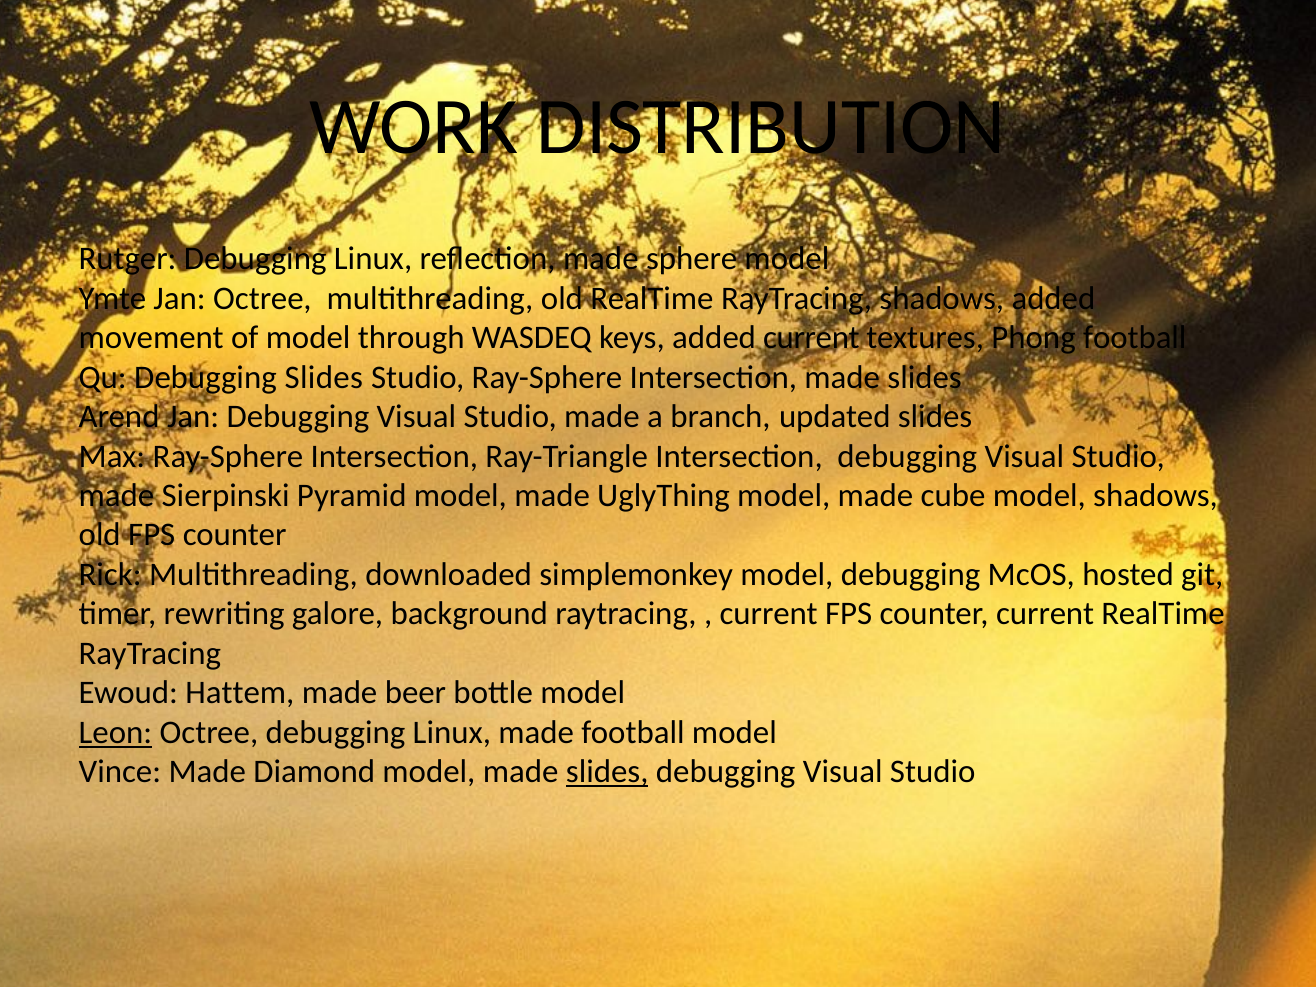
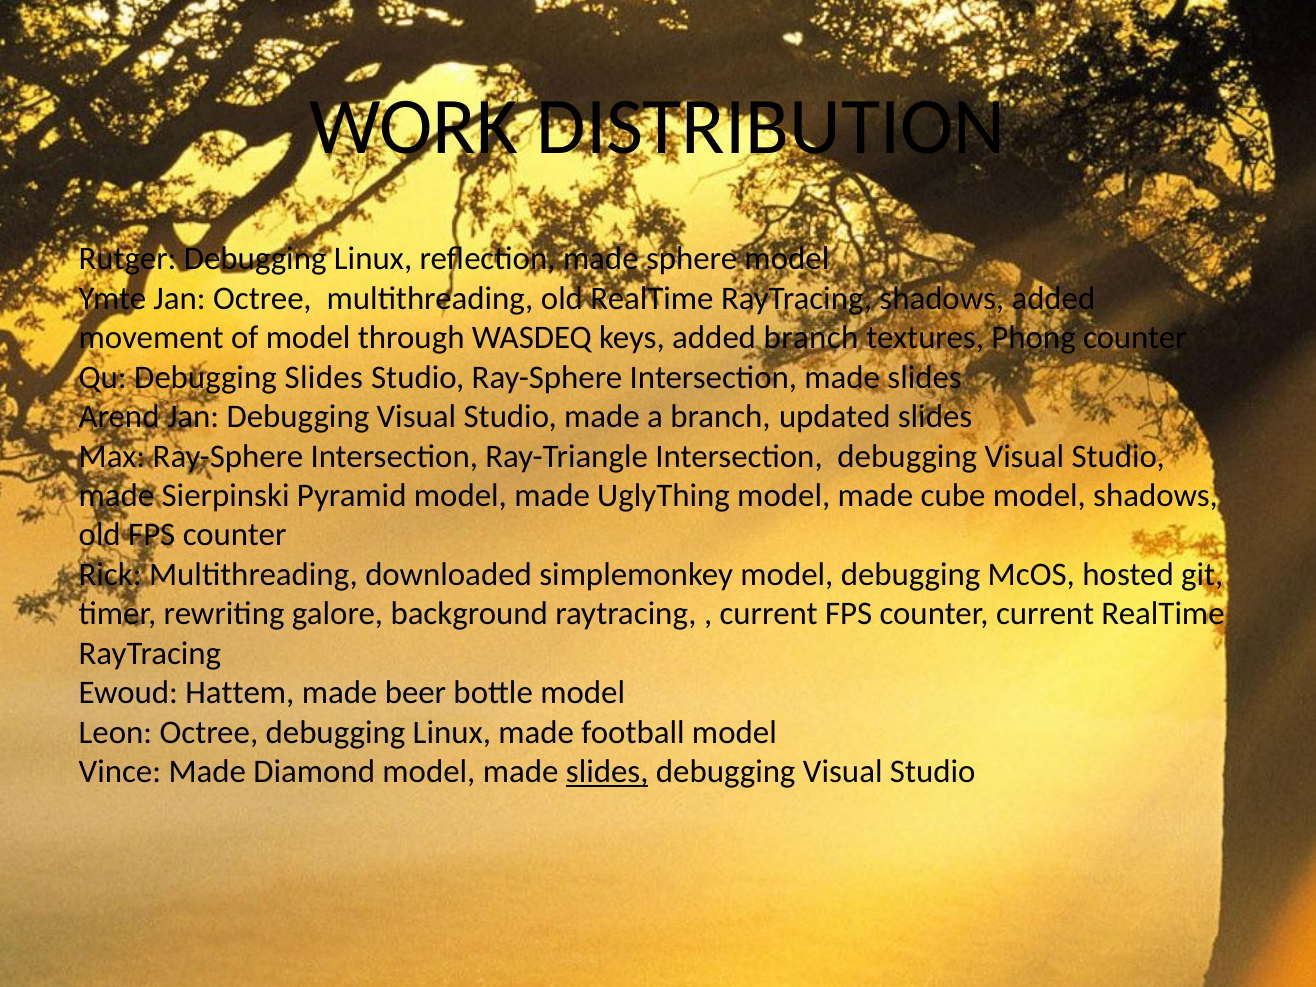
added current: current -> branch (811, 338)
Phong football: football -> counter (1135, 338)
Leon underline: present -> none (115, 733)
